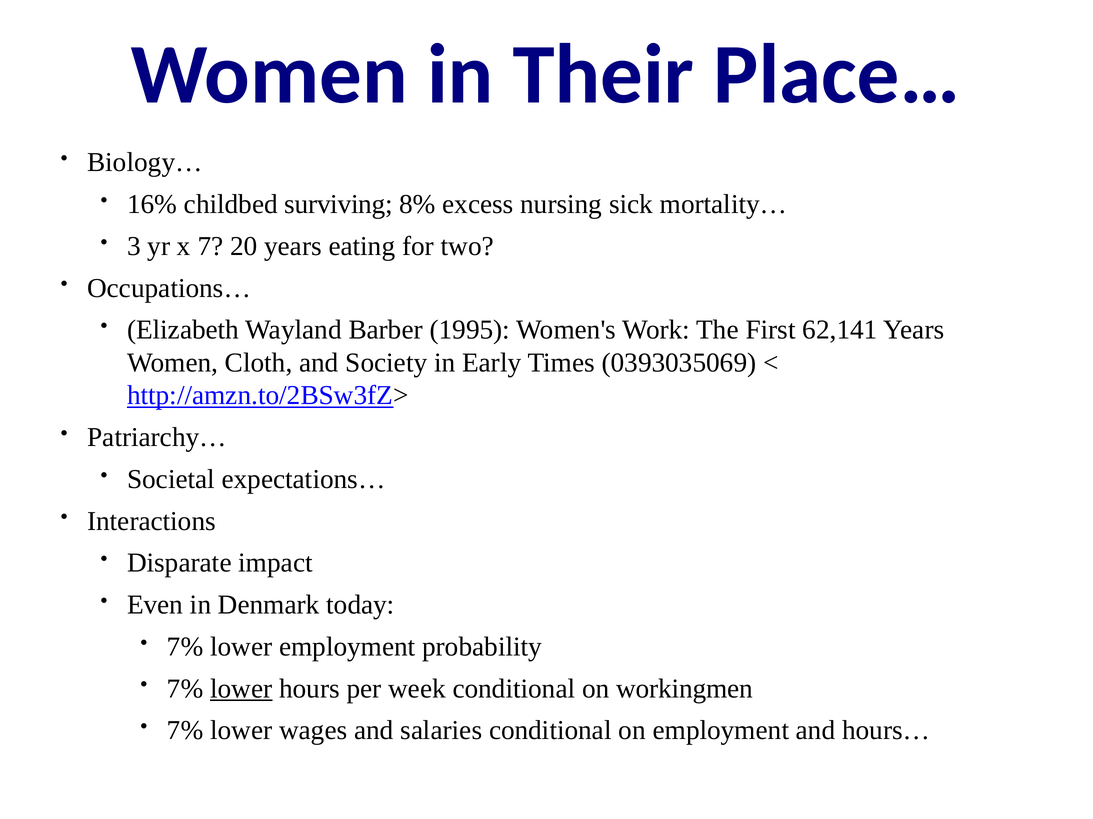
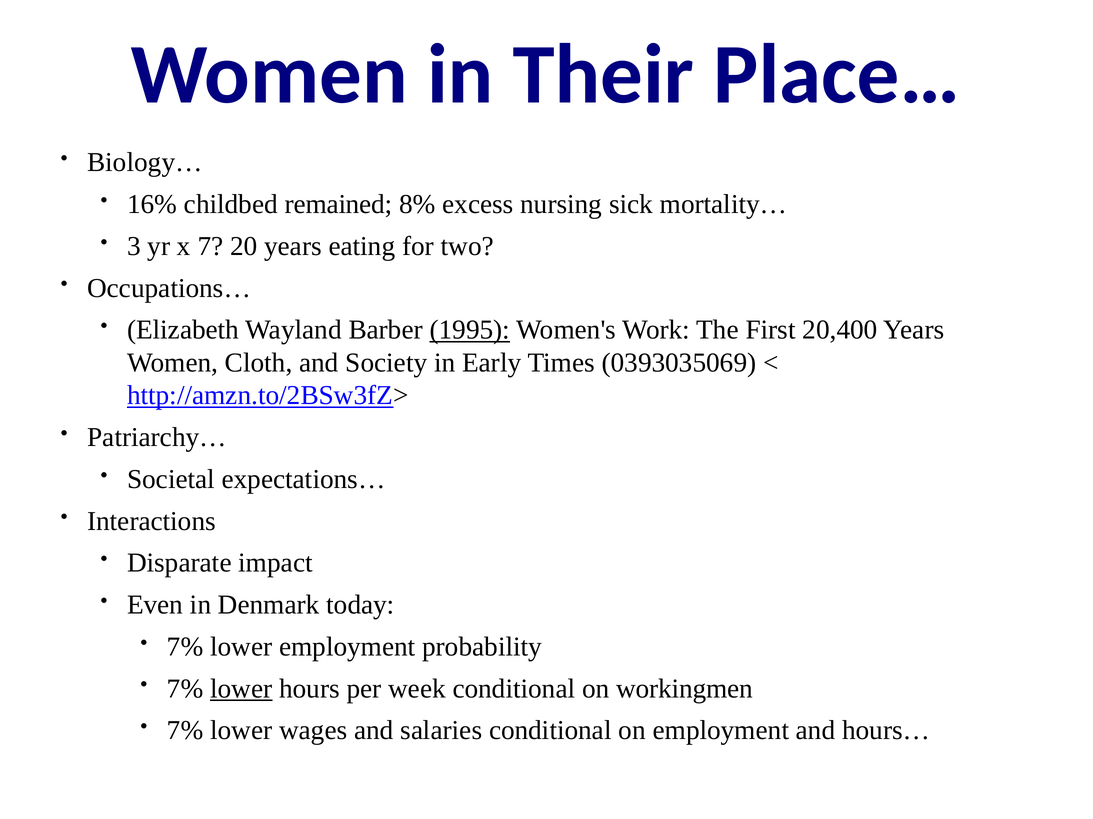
surviving: surviving -> remained (339, 204)
1995 underline: none -> present (470, 330)
62,141: 62,141 -> 20,400 (840, 330)
